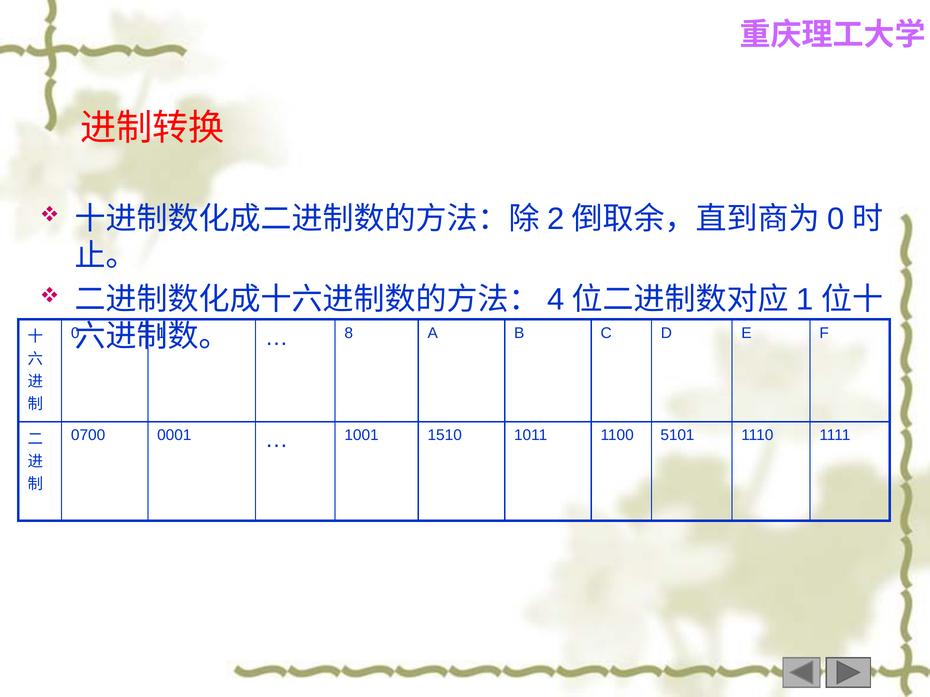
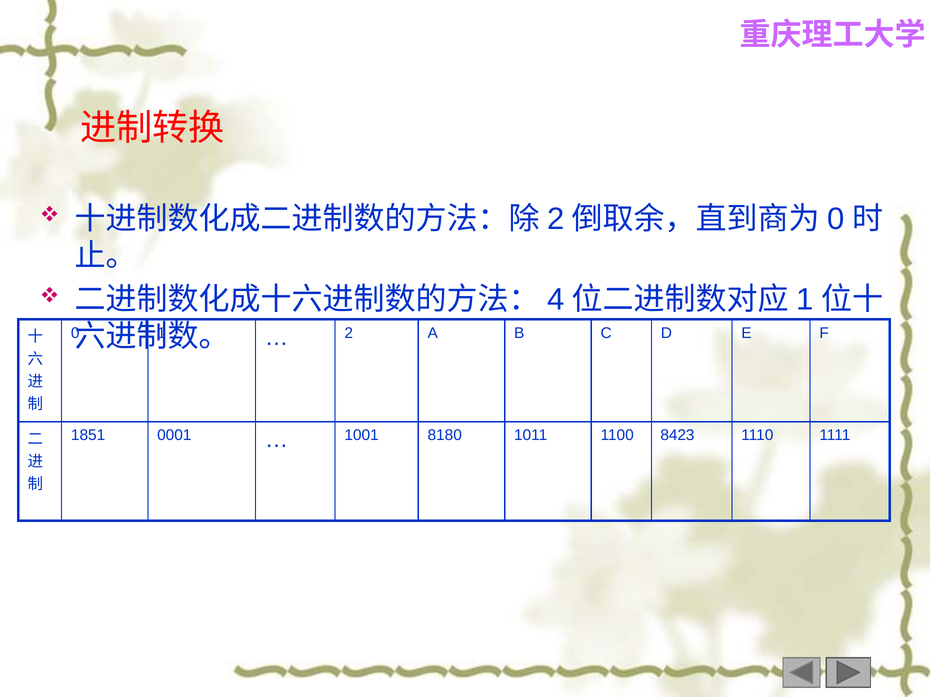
8: 8 -> 2 (349, 333)
0700: 0700 -> 1851 (88, 436)
1510: 1510 -> 8180 (445, 436)
5101: 5101 -> 8423 (677, 436)
